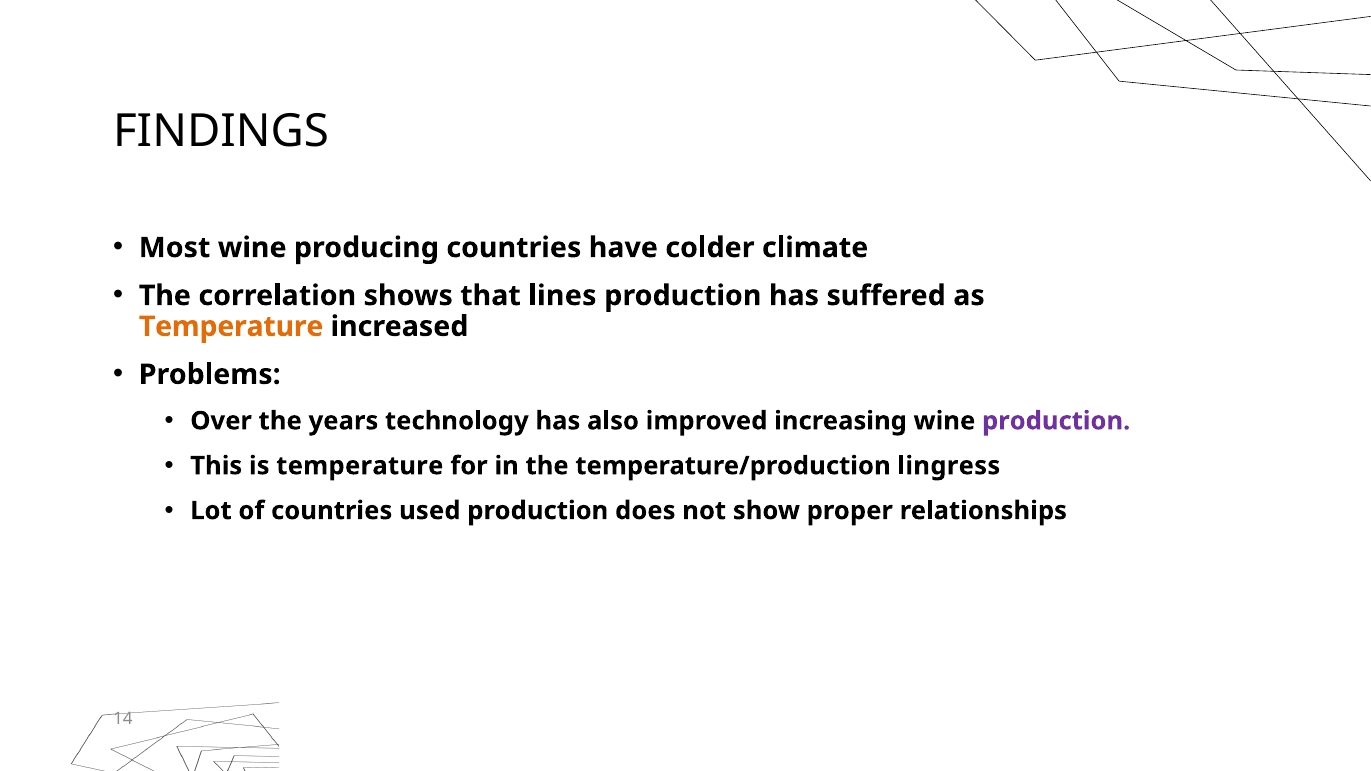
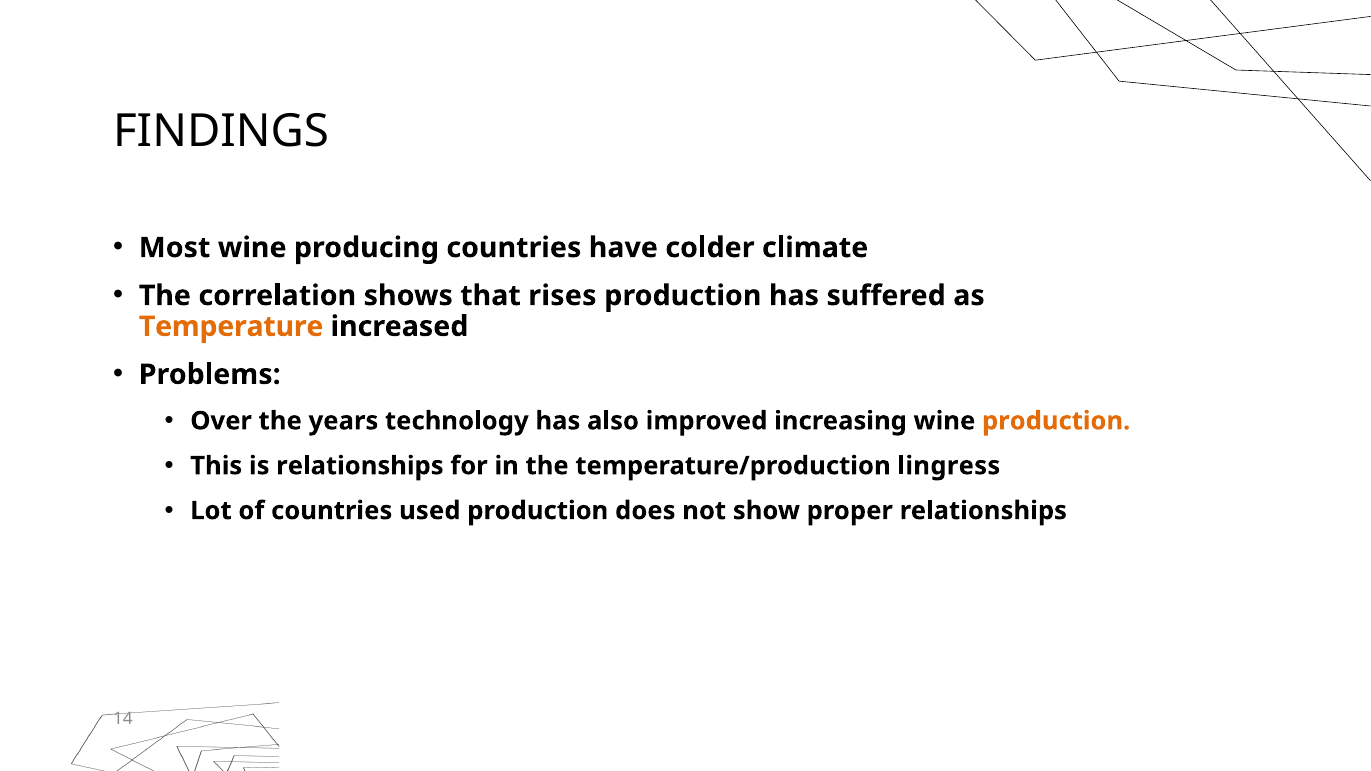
lines: lines -> rises (562, 296)
production colour: purple -> orange (1056, 421)
is temperature: temperature -> relationships (360, 466)
